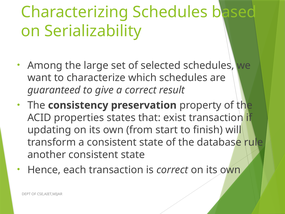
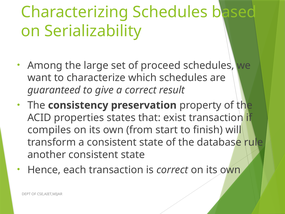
selected: selected -> proceed (161, 65)
updating: updating -> compiles (49, 130)
